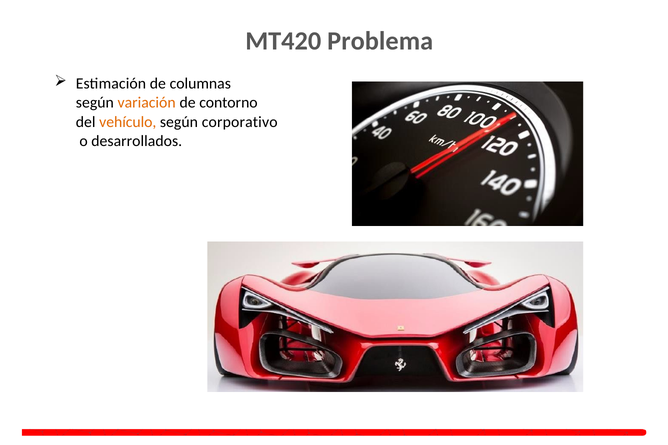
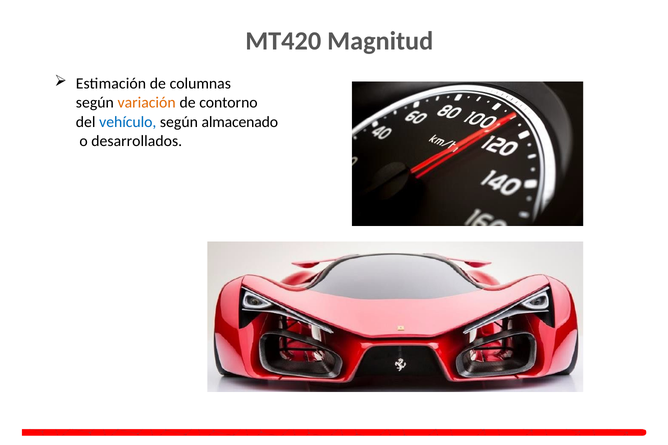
Problema: Problema -> Magnitud (380, 41)
vehículo colour: orange -> blue (128, 122)
corporativo: corporativo -> almacenado (240, 122)
